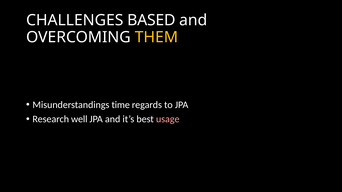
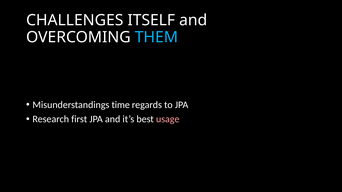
BASED: BASED -> ITSELF (151, 20)
THEM colour: yellow -> light blue (156, 37)
well: well -> first (79, 119)
